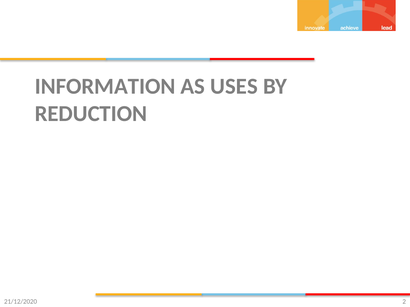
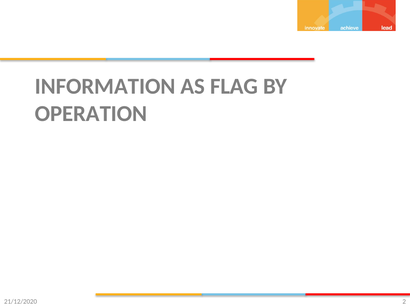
USES: USES -> FLAG (234, 87)
REDUCTION: REDUCTION -> OPERATION (91, 114)
